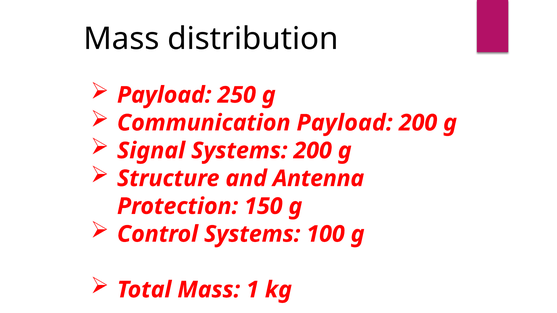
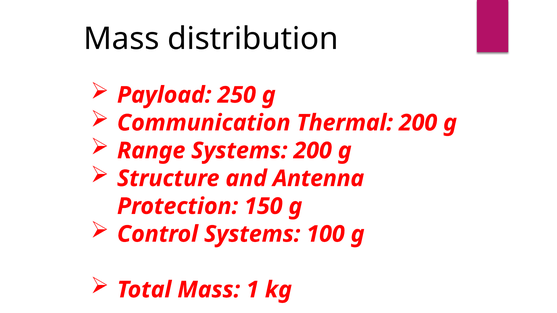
Communication Payload: Payload -> Thermal (345, 123)
Signal: Signal -> Range (151, 151)
